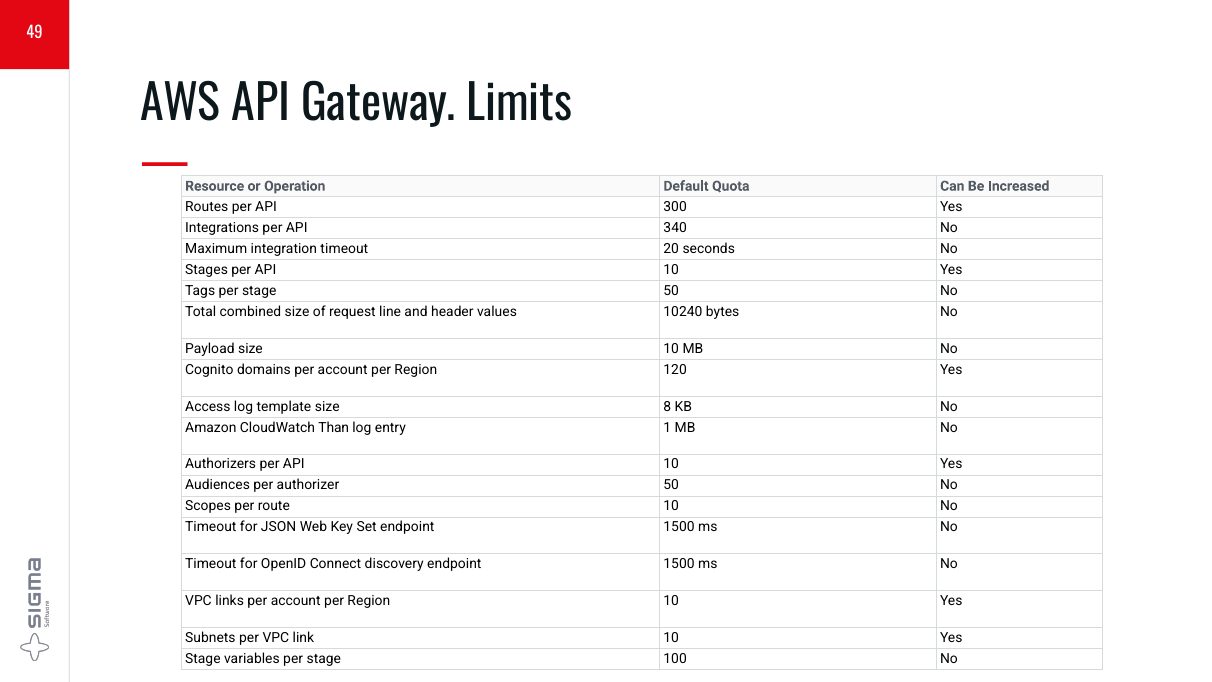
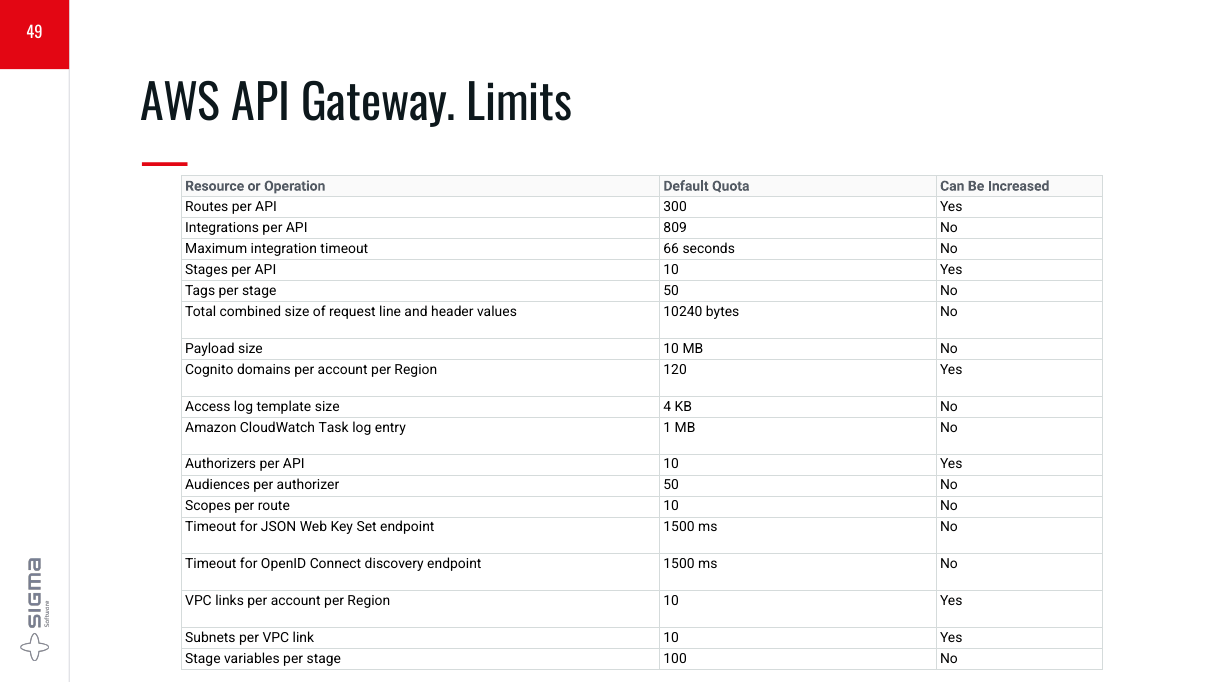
340: 340 -> 809 (675, 228)
20: 20 -> 66 (671, 249)
8: 8 -> 4 (667, 406)
Than: Than -> Task (334, 427)
